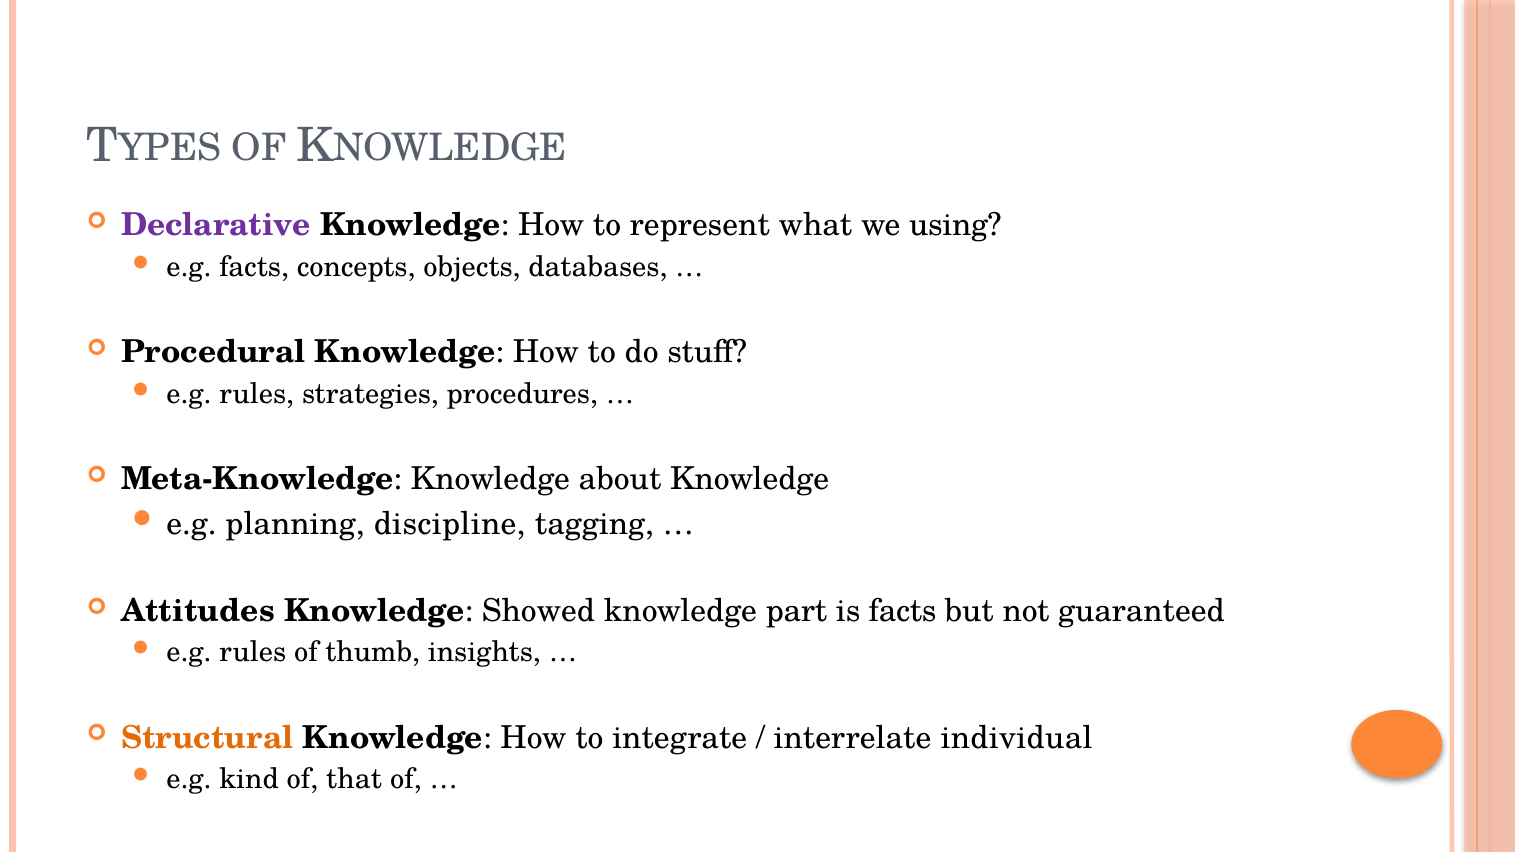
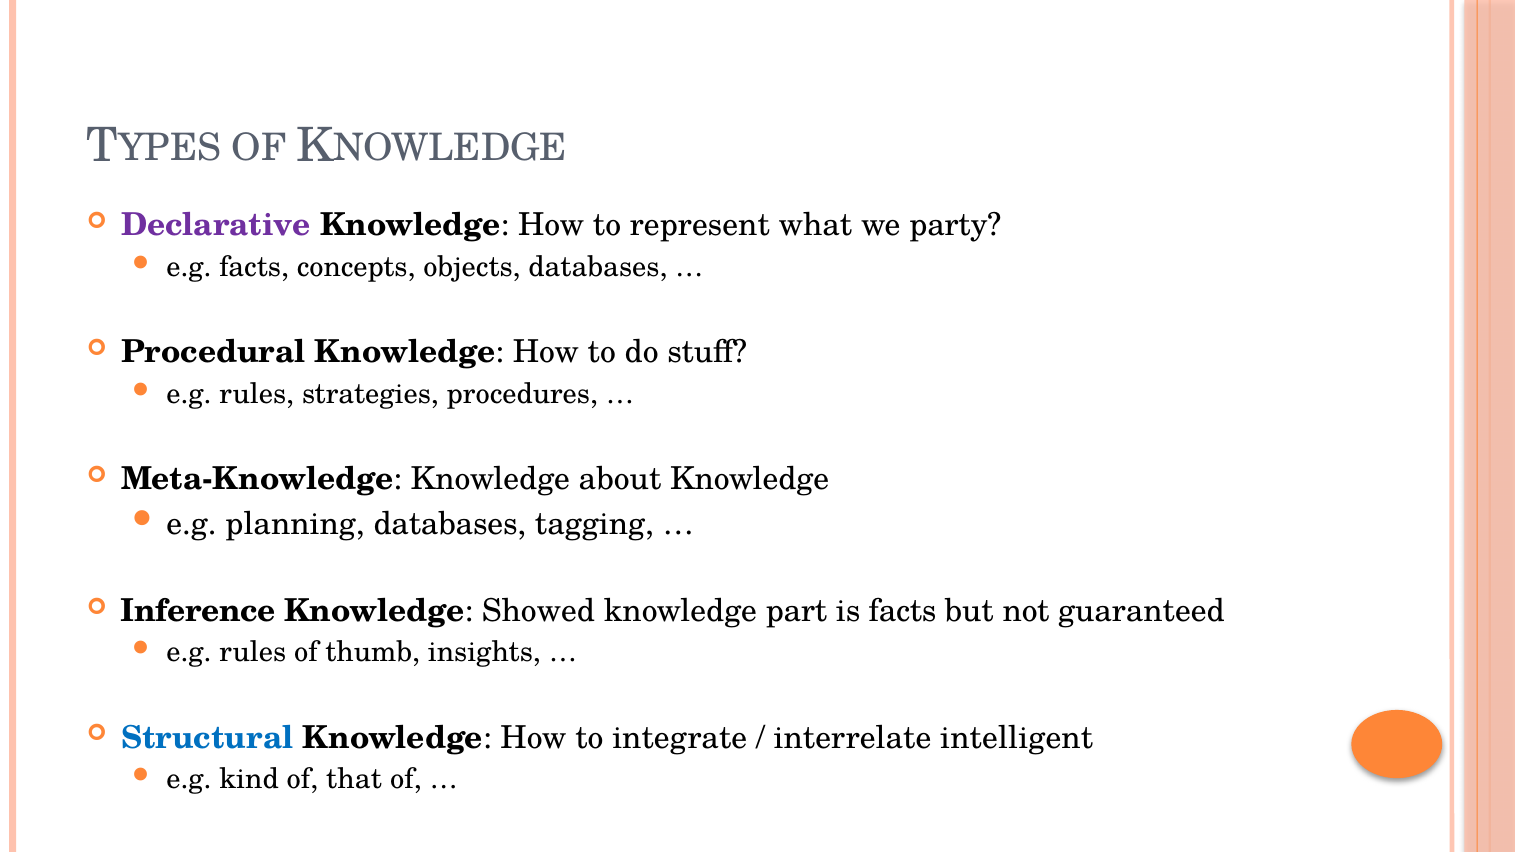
using: using -> party (955, 226)
planning discipline: discipline -> databases (450, 524)
Attitudes: Attitudes -> Inference (198, 611)
Structural colour: orange -> blue (207, 738)
individual: individual -> intelligent (1017, 738)
